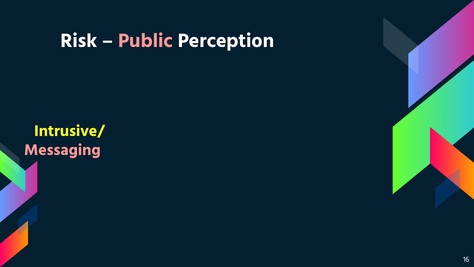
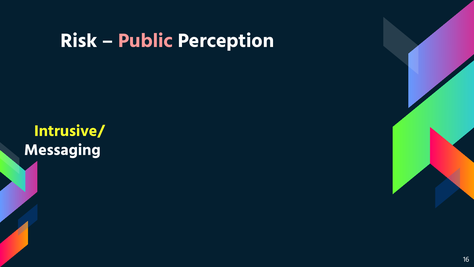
Messaging colour: pink -> white (62, 150)
